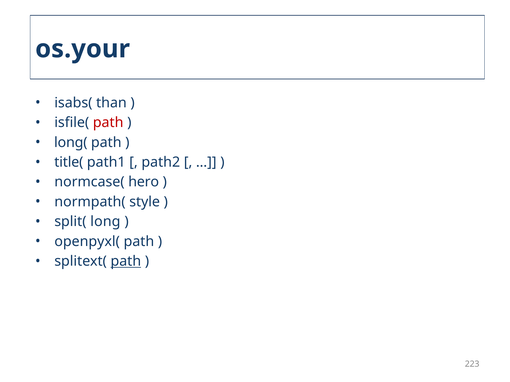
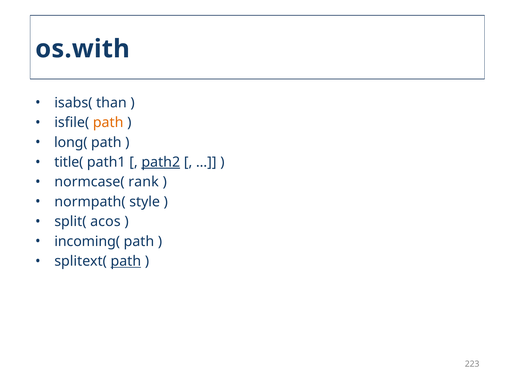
os.your: os.your -> os.with (82, 49)
path colour: red -> orange (108, 123)
path2 underline: none -> present (161, 162)
hero: hero -> rank (144, 182)
long: long -> acos (105, 222)
openpyxl(: openpyxl( -> incoming( (87, 242)
